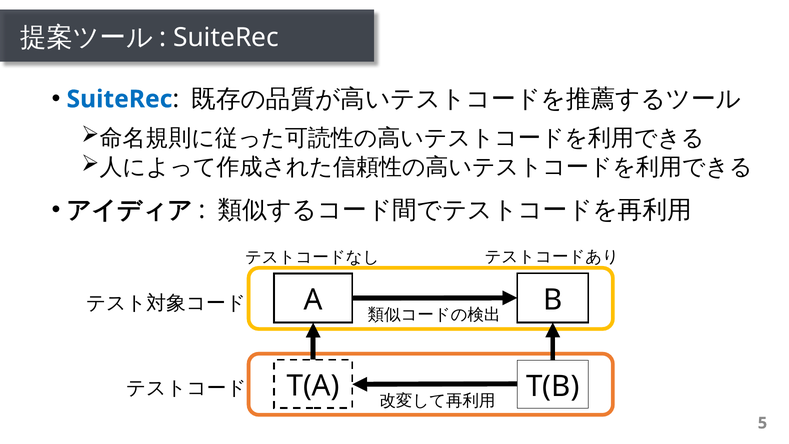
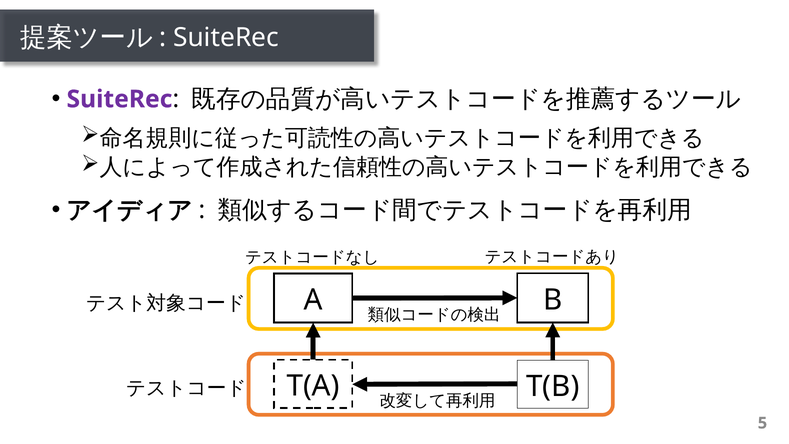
SuiteRec colour: blue -> purple (119, 99)
